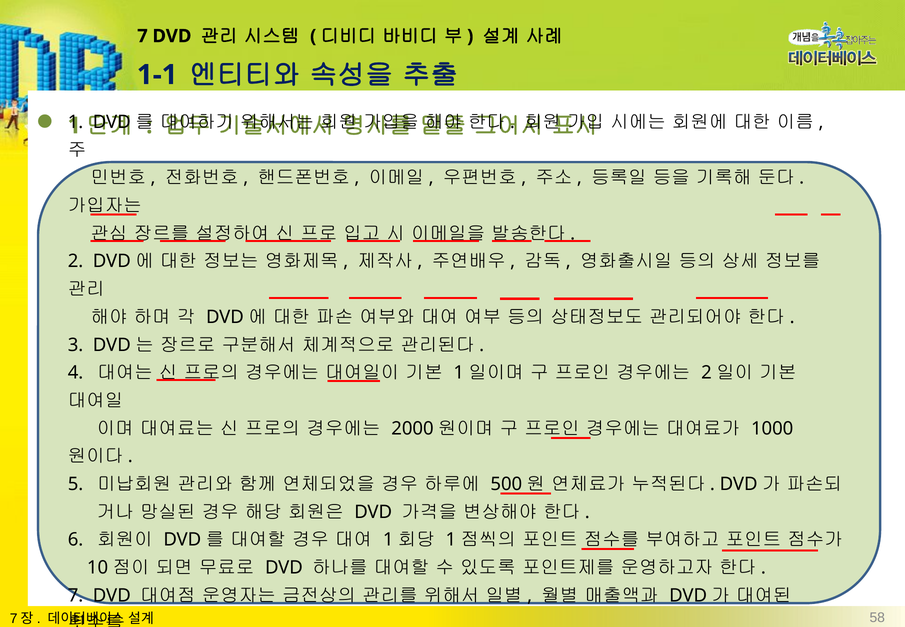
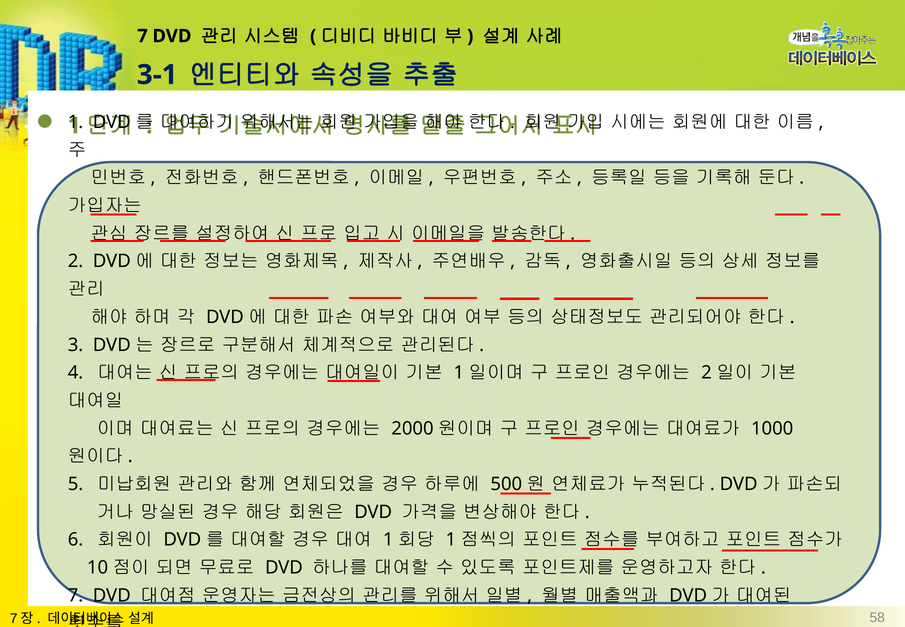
1-1: 1-1 -> 3-1 (157, 75)
